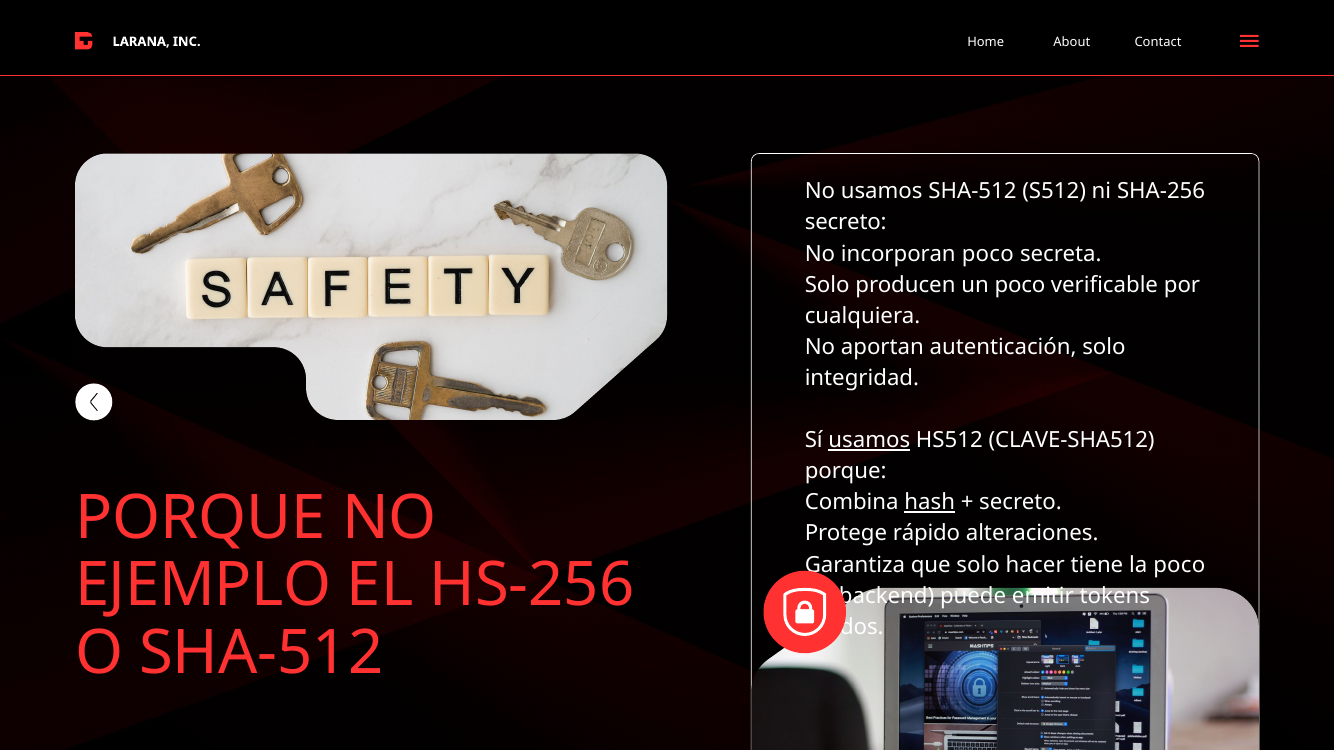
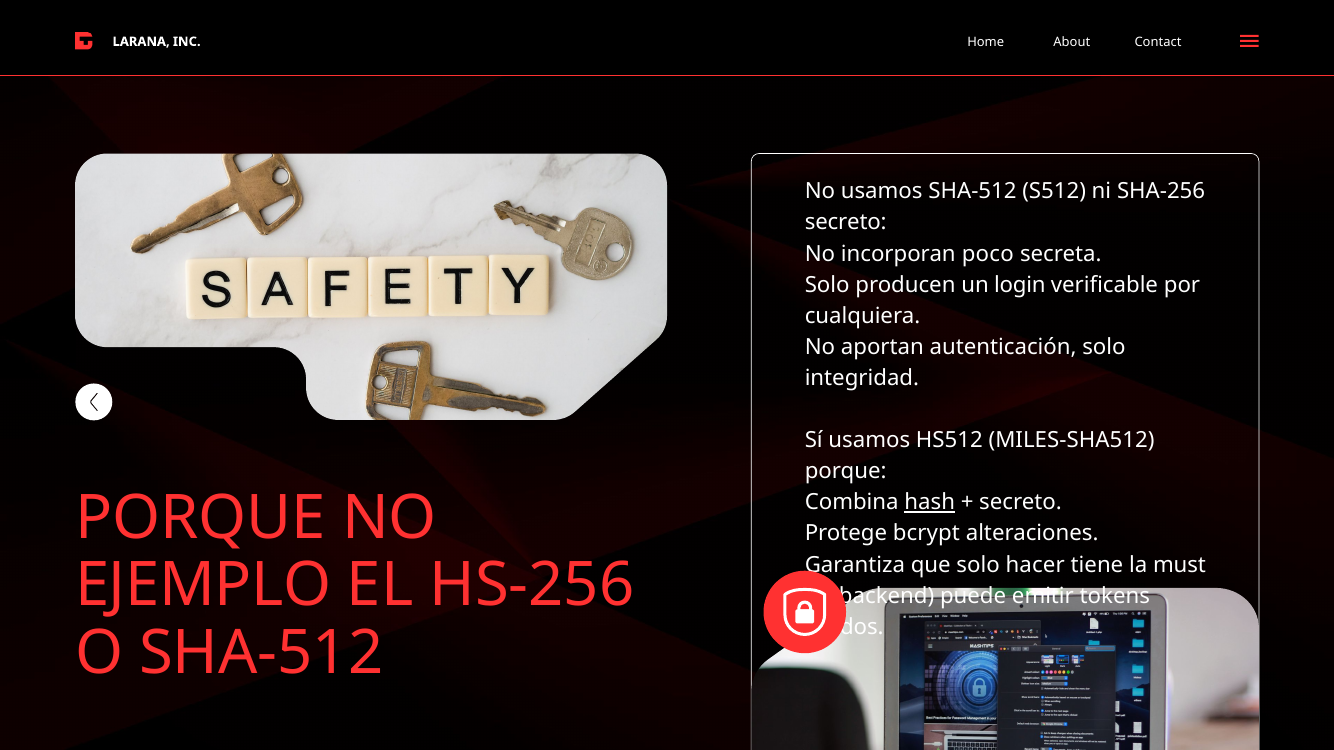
un poco: poco -> login (1020, 285)
usamos underline: present -> none (869, 441)
CLAVE-SHA512: CLAVE-SHA512 -> MILES-SHA512 (1072, 441)
rápido: rápido -> bcrypt (926, 534)
la poco: poco -> must (1179, 565)
